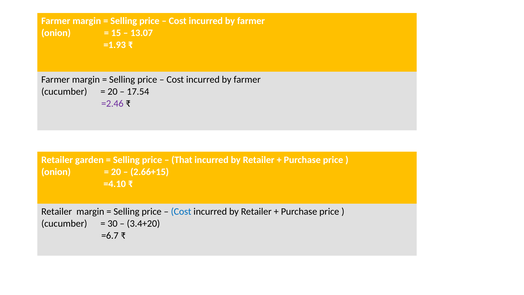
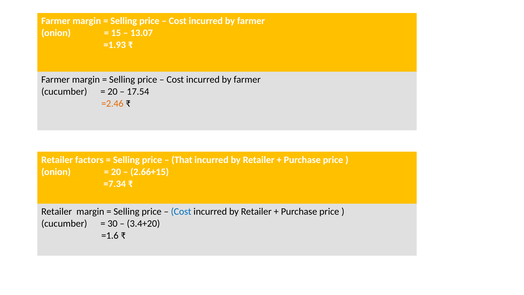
=2.46 colour: purple -> orange (112, 104)
garden: garden -> factors (89, 160)
=4.10: =4.10 -> =7.34 (115, 184)
=6.7: =6.7 -> =1.6 (110, 236)
